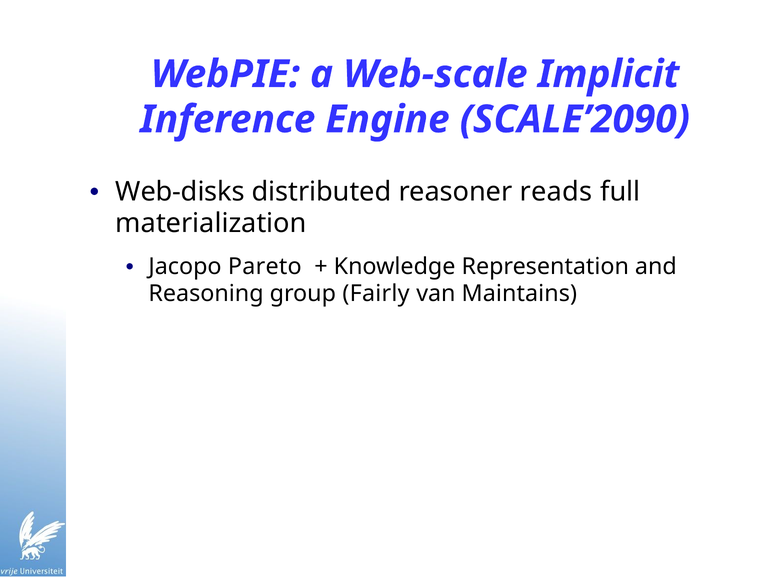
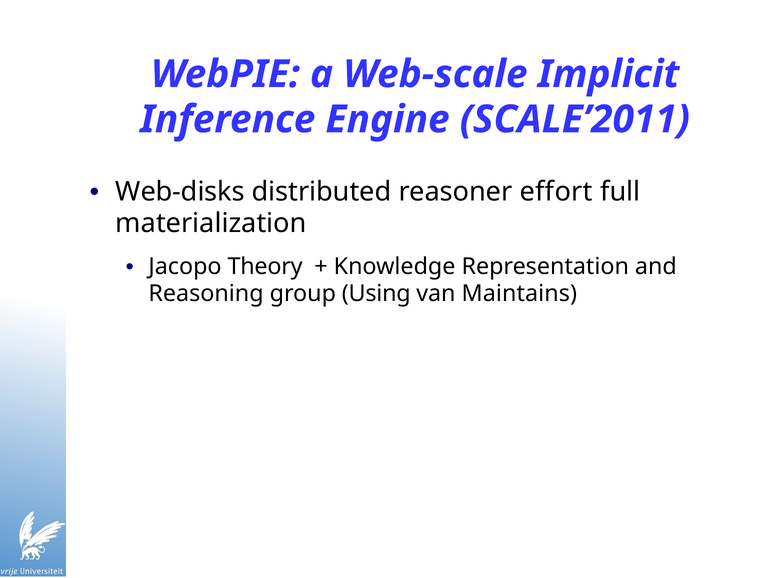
SCALE’2090: SCALE’2090 -> SCALE’2011 (575, 120)
reads: reads -> effort (556, 192)
Pareto: Pareto -> Theory (265, 266)
Fairly: Fairly -> Using (376, 294)
